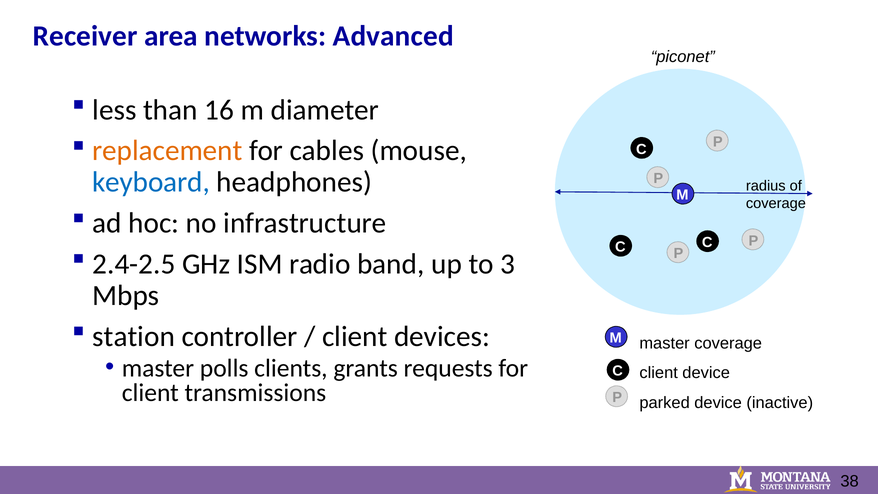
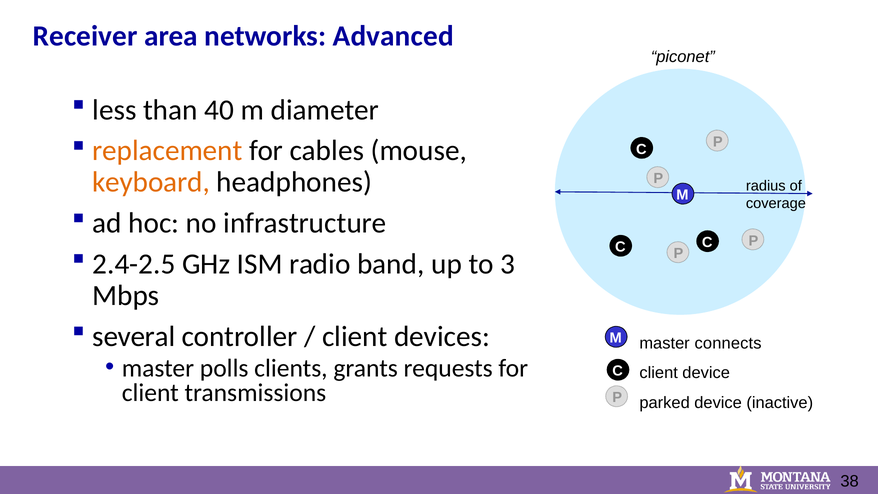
16: 16 -> 40 (219, 110)
keyboard colour: blue -> orange (151, 182)
station: station -> several (134, 336)
master coverage: coverage -> connects (728, 343)
